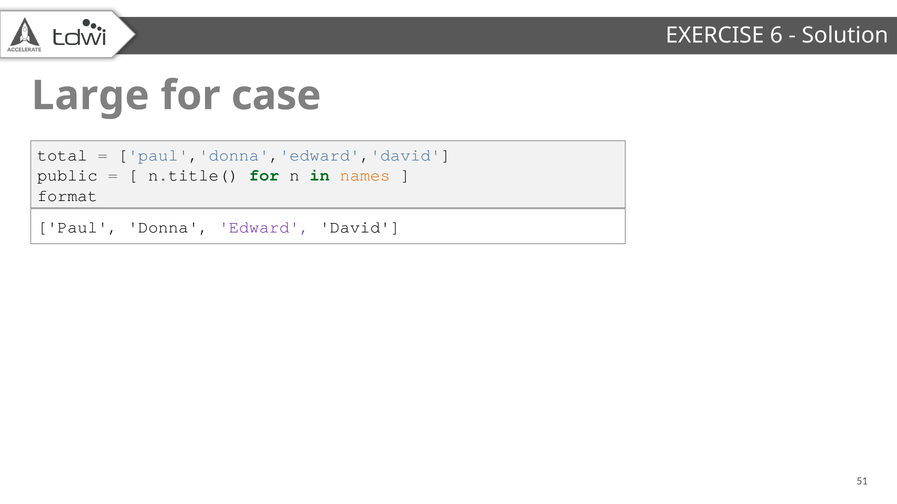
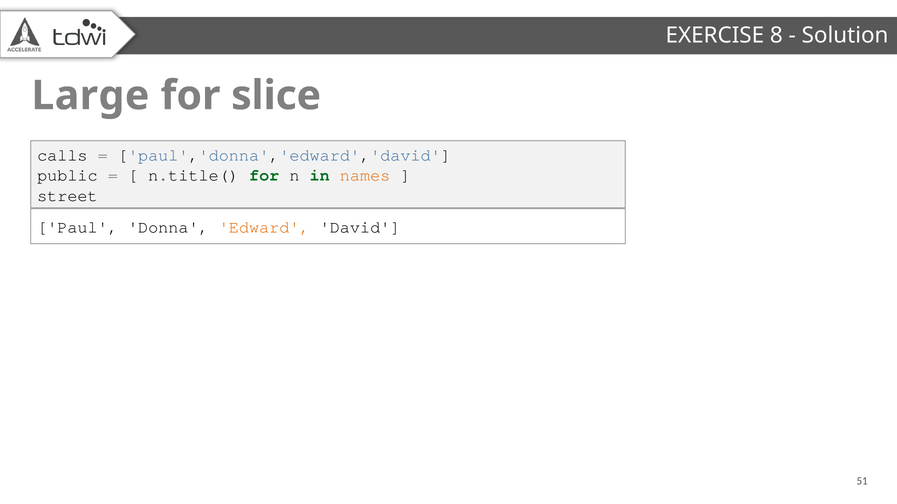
6: 6 -> 8 (776, 35)
case: case -> slice (276, 96)
total: total -> calls (62, 155)
format: format -> street (67, 196)
Edward colour: purple -> orange (264, 228)
